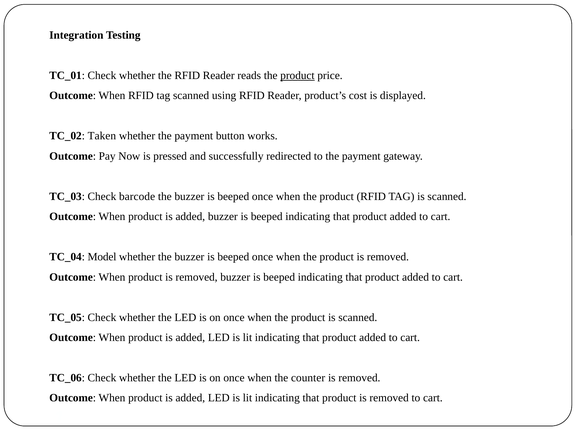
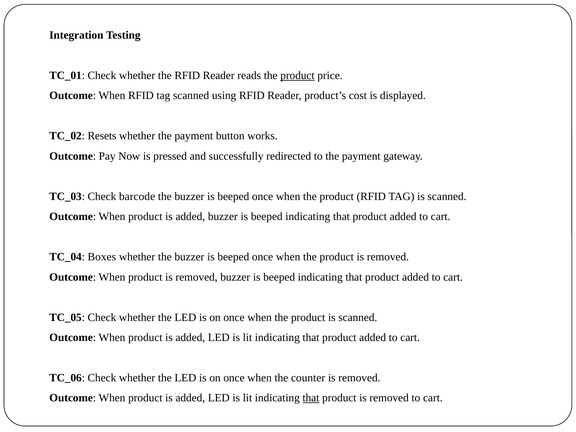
Taken: Taken -> Resets (102, 136)
Model: Model -> Boxes (102, 257)
that underline: none -> present (311, 398)
